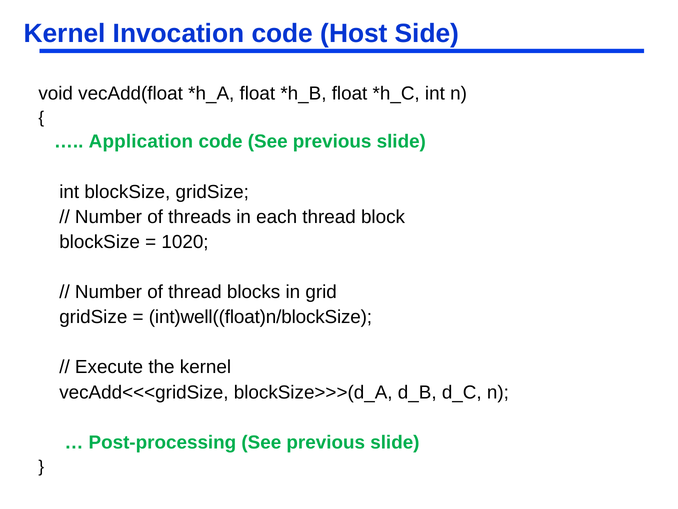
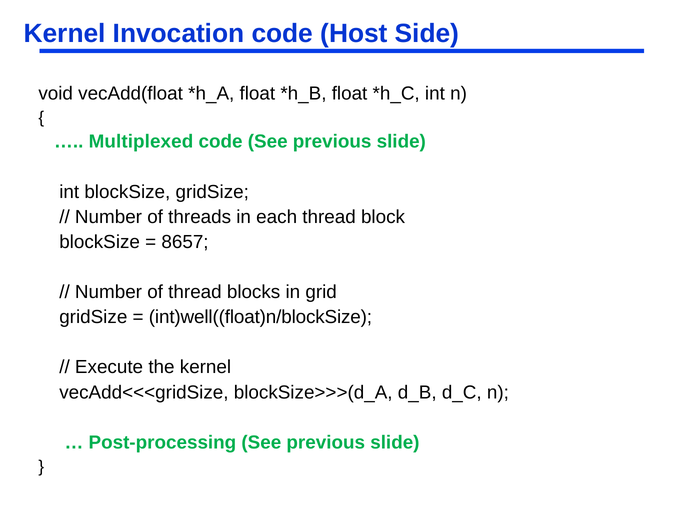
Application: Application -> Multiplexed (141, 142)
1020: 1020 -> 8657 (185, 242)
